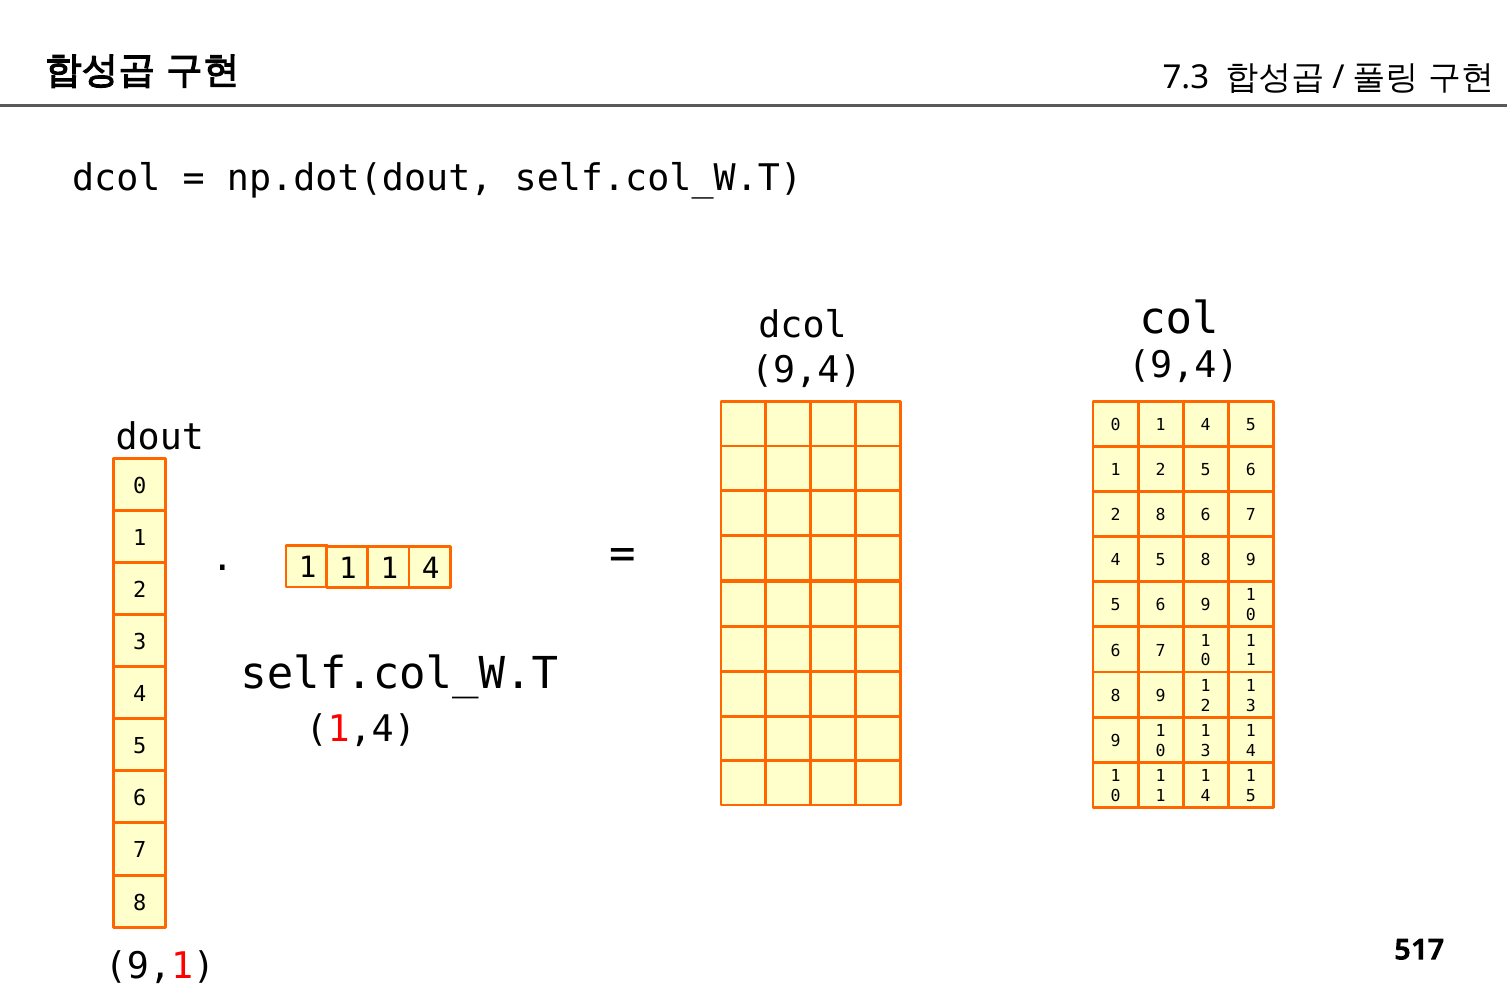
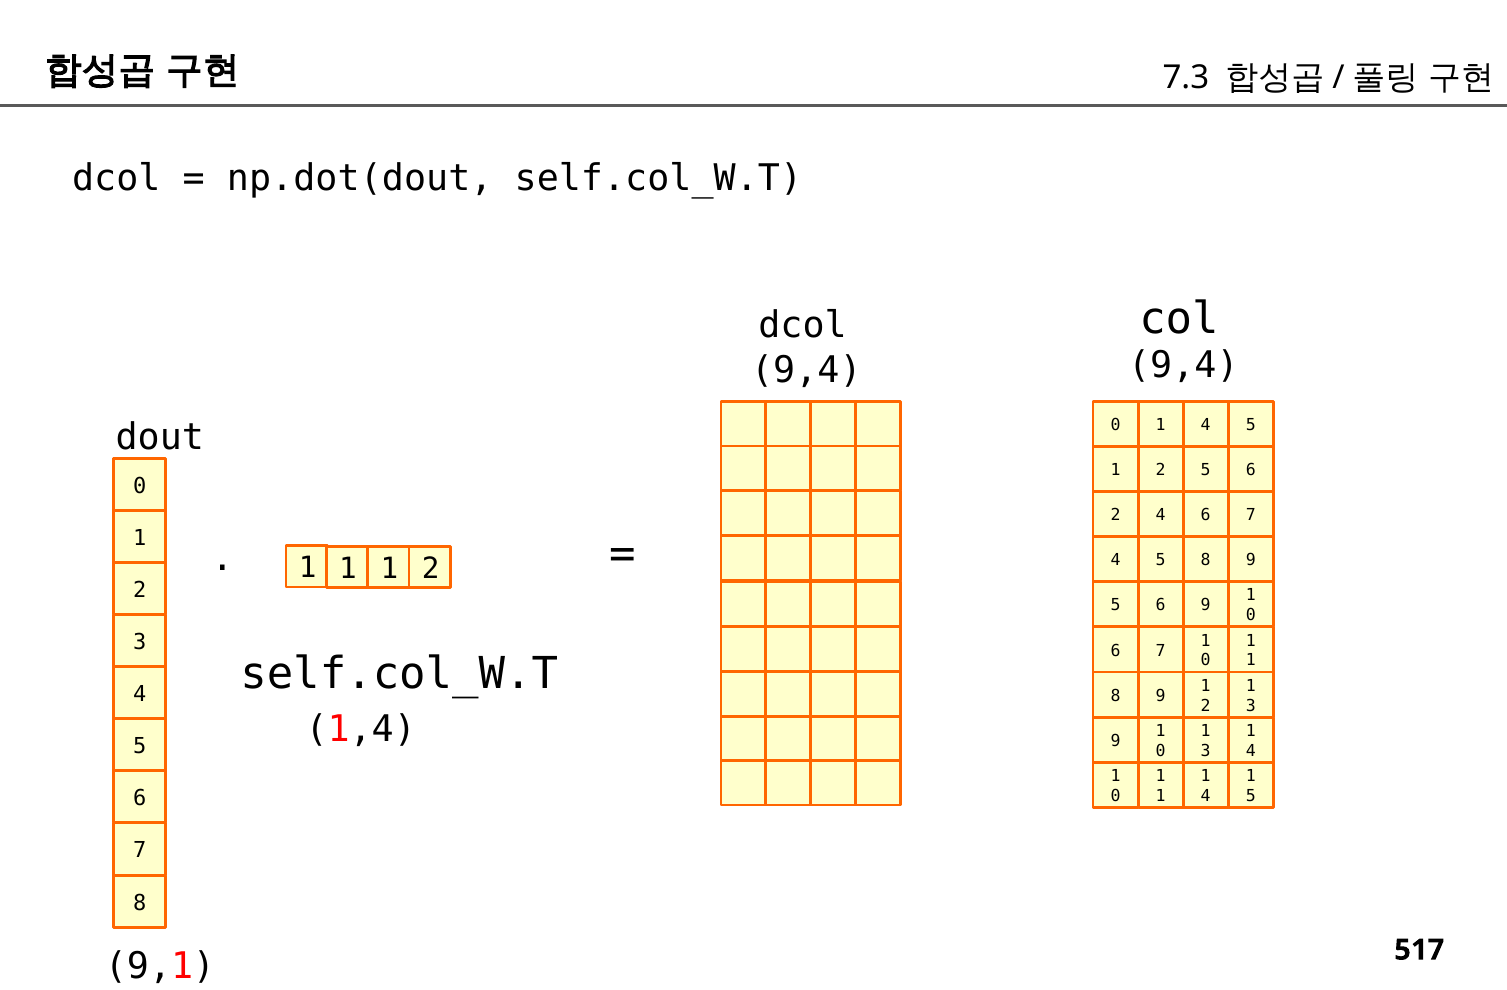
2 8: 8 -> 4 (1161, 515)
4: 4 -> 2 (431, 569)
